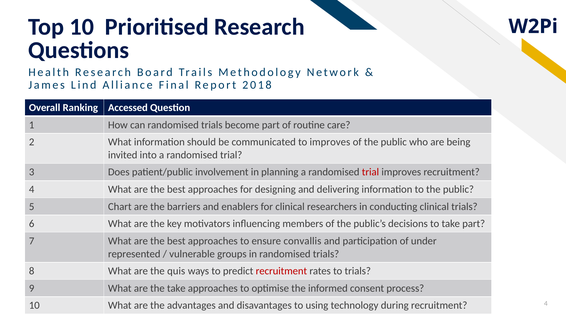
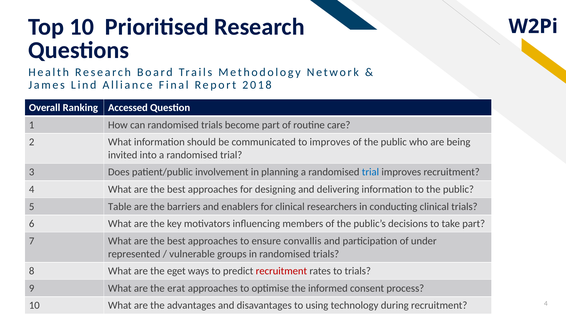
trial colour: red -> blue (370, 172)
Chart: Chart -> Table (120, 207)
quis: quis -> eget (176, 271)
the take: take -> erat (176, 289)
